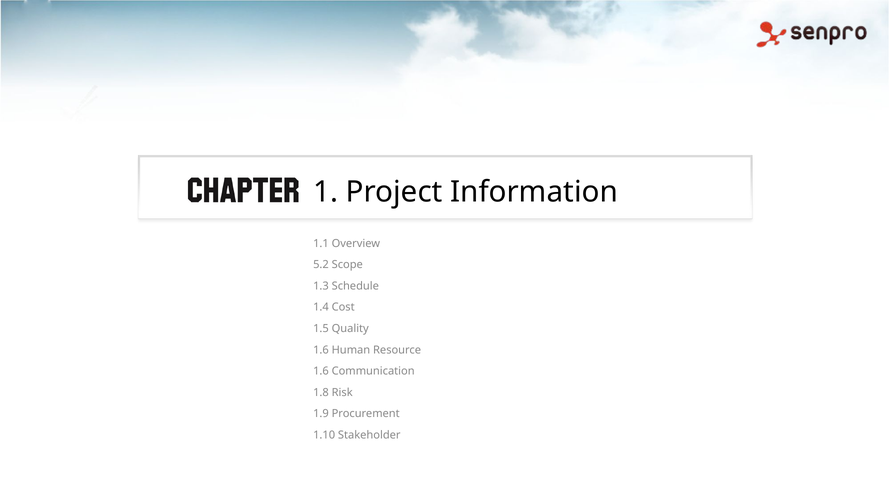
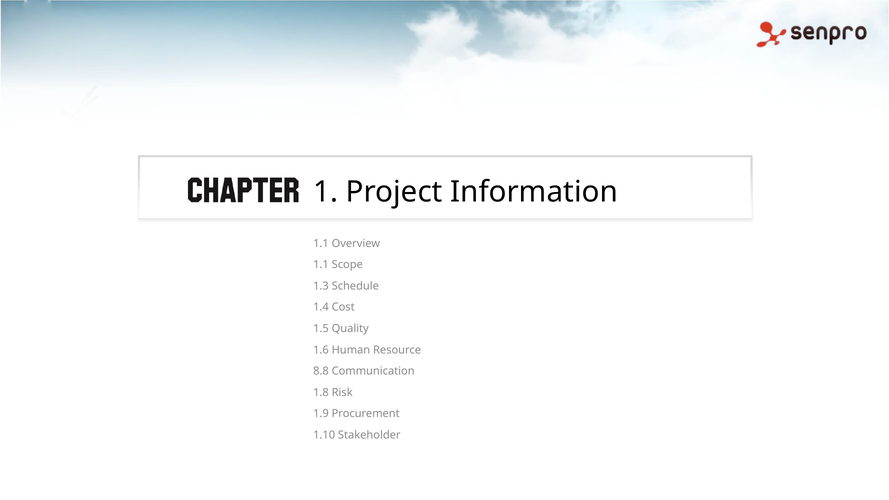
5.2: 5.2 -> 1.1 (321, 265)
1.6: 1.6 -> 8.8 (321, 371)
